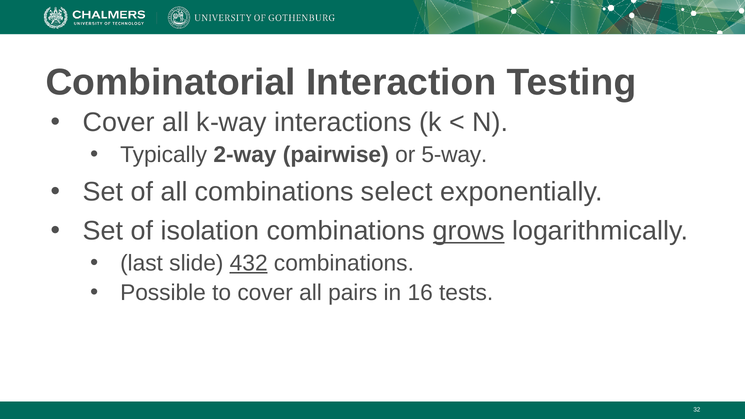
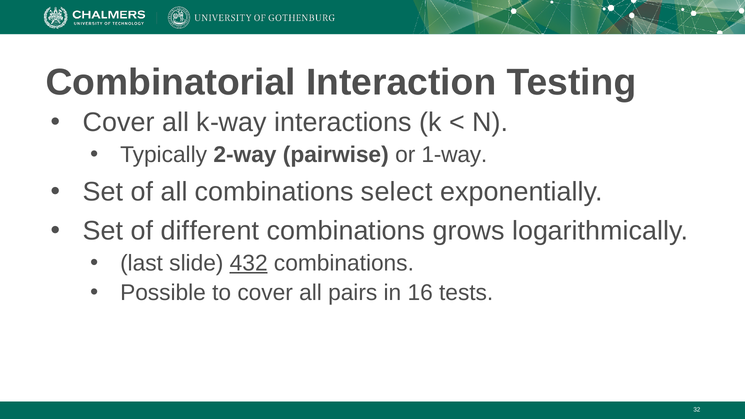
5-way: 5-way -> 1-way (454, 155)
isolation: isolation -> different (210, 231)
grows underline: present -> none (469, 231)
